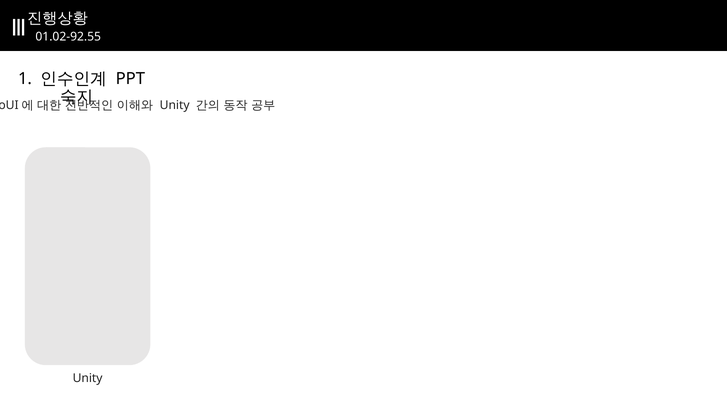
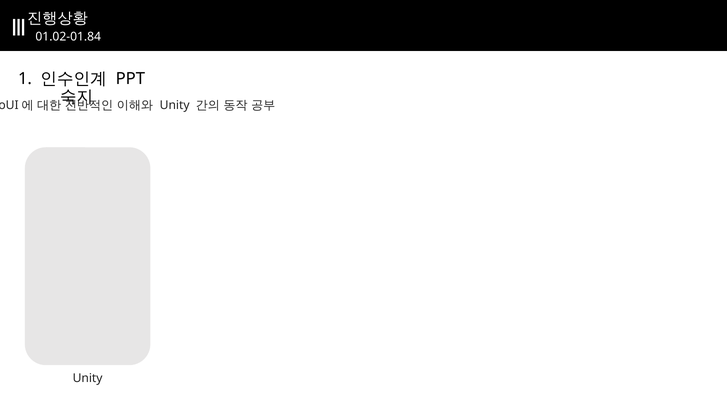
01.02-92.55: 01.02-92.55 -> 01.02-01.84 (68, 37)
